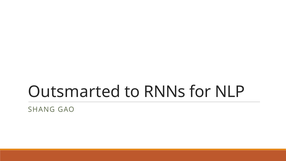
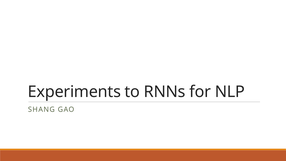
Outsmarted: Outsmarted -> Experiments (74, 92)
